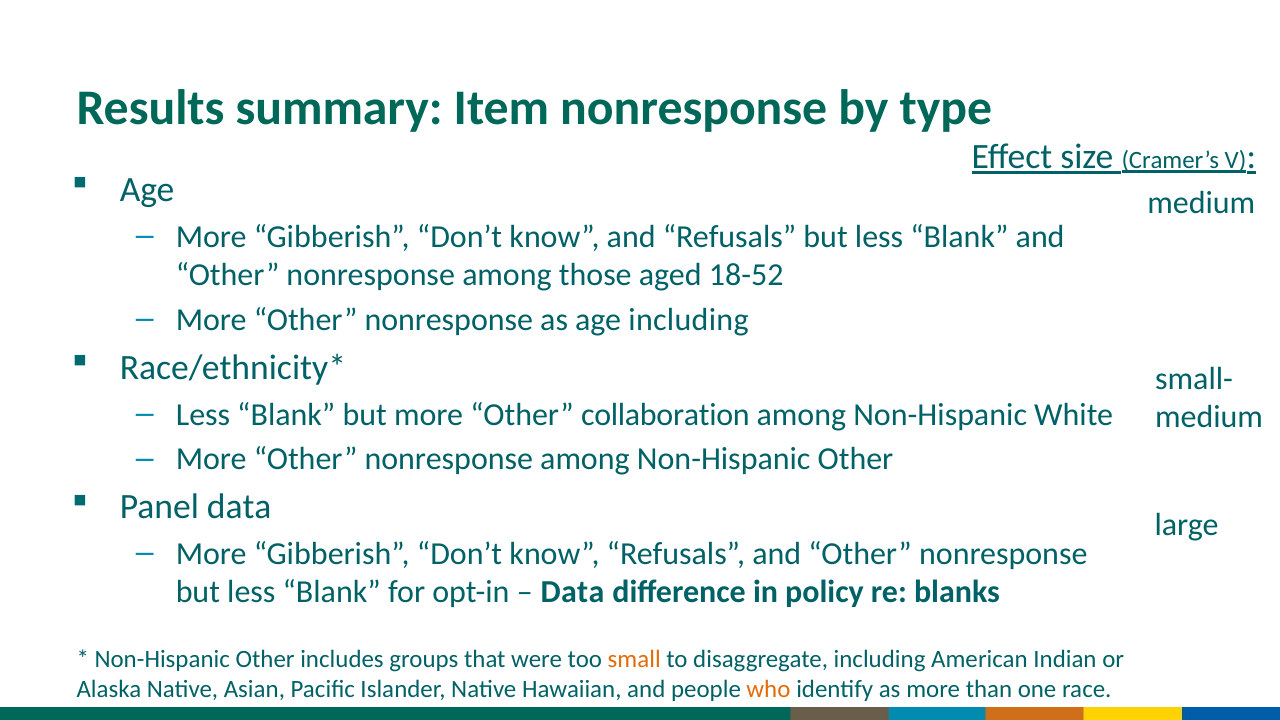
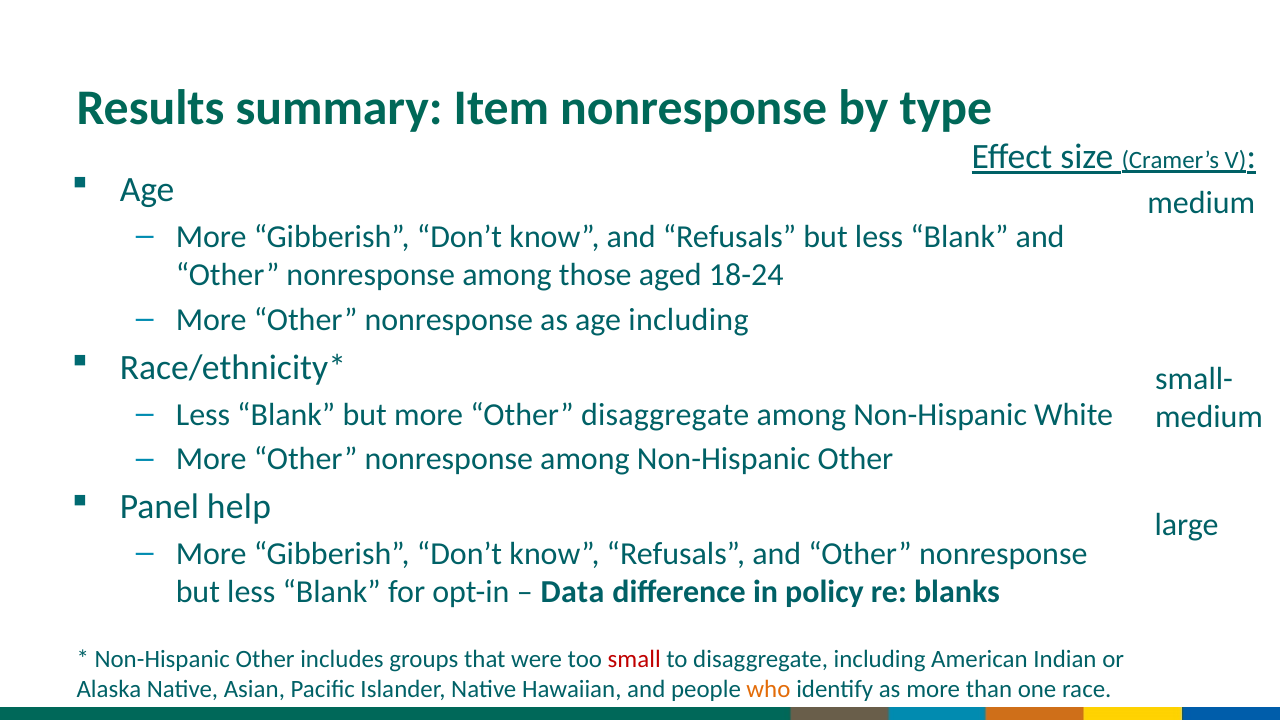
18-52: 18-52 -> 18-24 (746, 275)
Other collaboration: collaboration -> disaggregate (665, 414)
Panel data: data -> help (239, 507)
small colour: orange -> red (634, 659)
